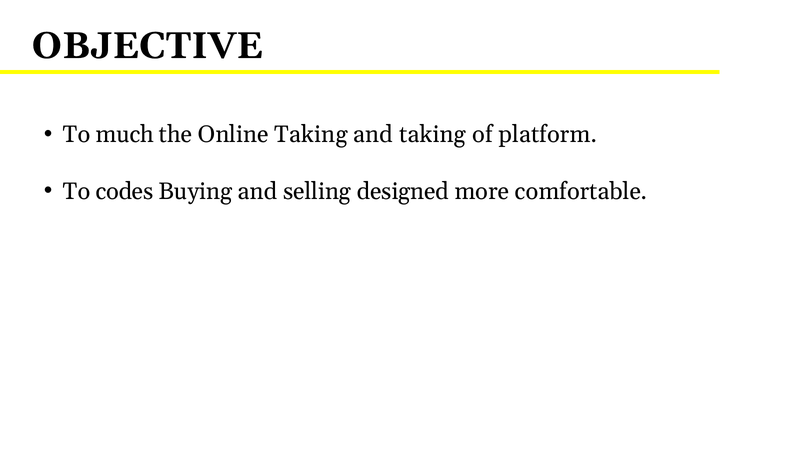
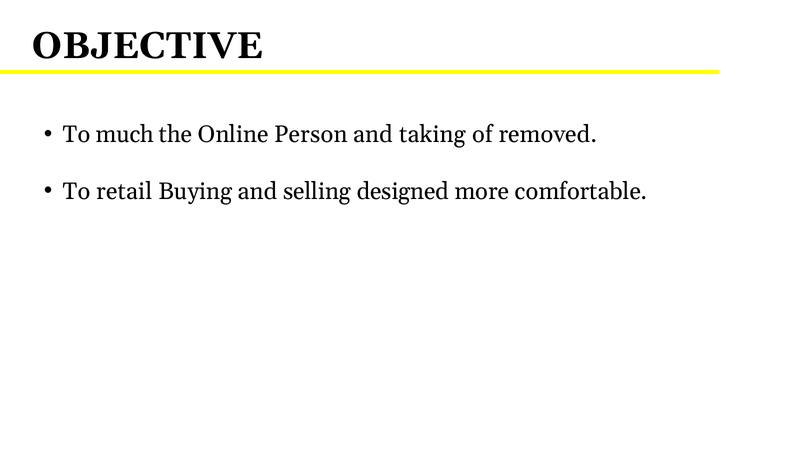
Online Taking: Taking -> Person (311, 134)
platform: platform -> removed (548, 134)
codes: codes -> retail (124, 191)
